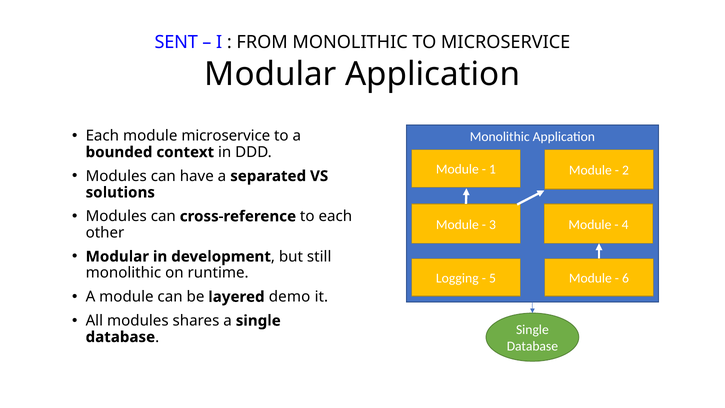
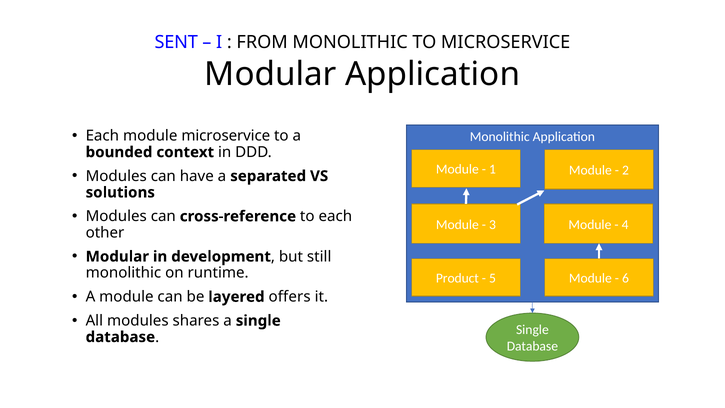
Logging: Logging -> Product (457, 278)
demo: demo -> offers (290, 297)
